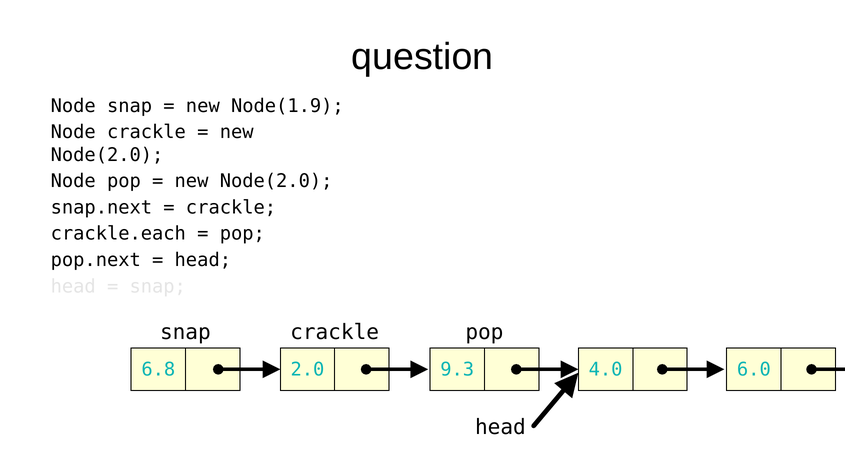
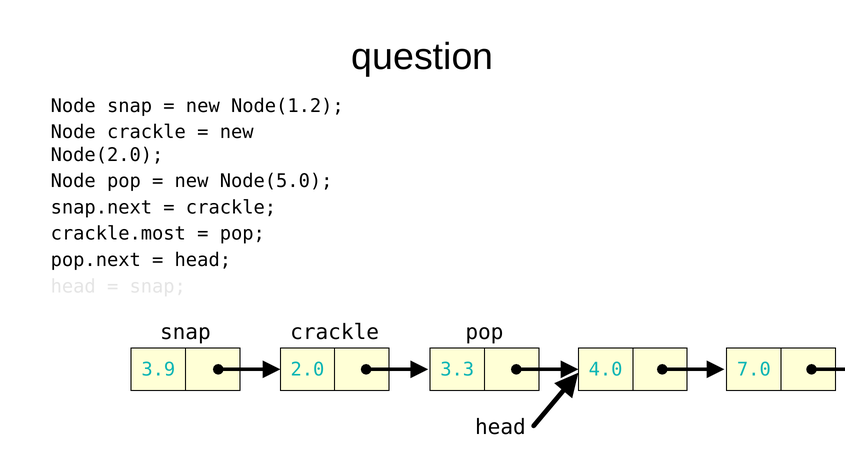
Node(1.9: Node(1.9 -> Node(1.2 (287, 106)
Node(2.0: Node(2.0 -> Node(5.0 (276, 181)
crackle.each: crackle.each -> crackle.most (118, 233)
6.8: 6.8 -> 3.9 (158, 369)
9.3: 9.3 -> 3.3 (457, 369)
6.0: 6.0 -> 7.0 (754, 369)
